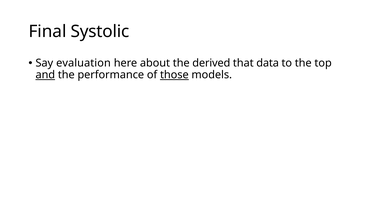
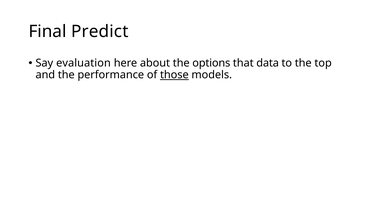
Systolic: Systolic -> Predict (100, 31)
derived: derived -> options (211, 63)
and underline: present -> none (45, 75)
